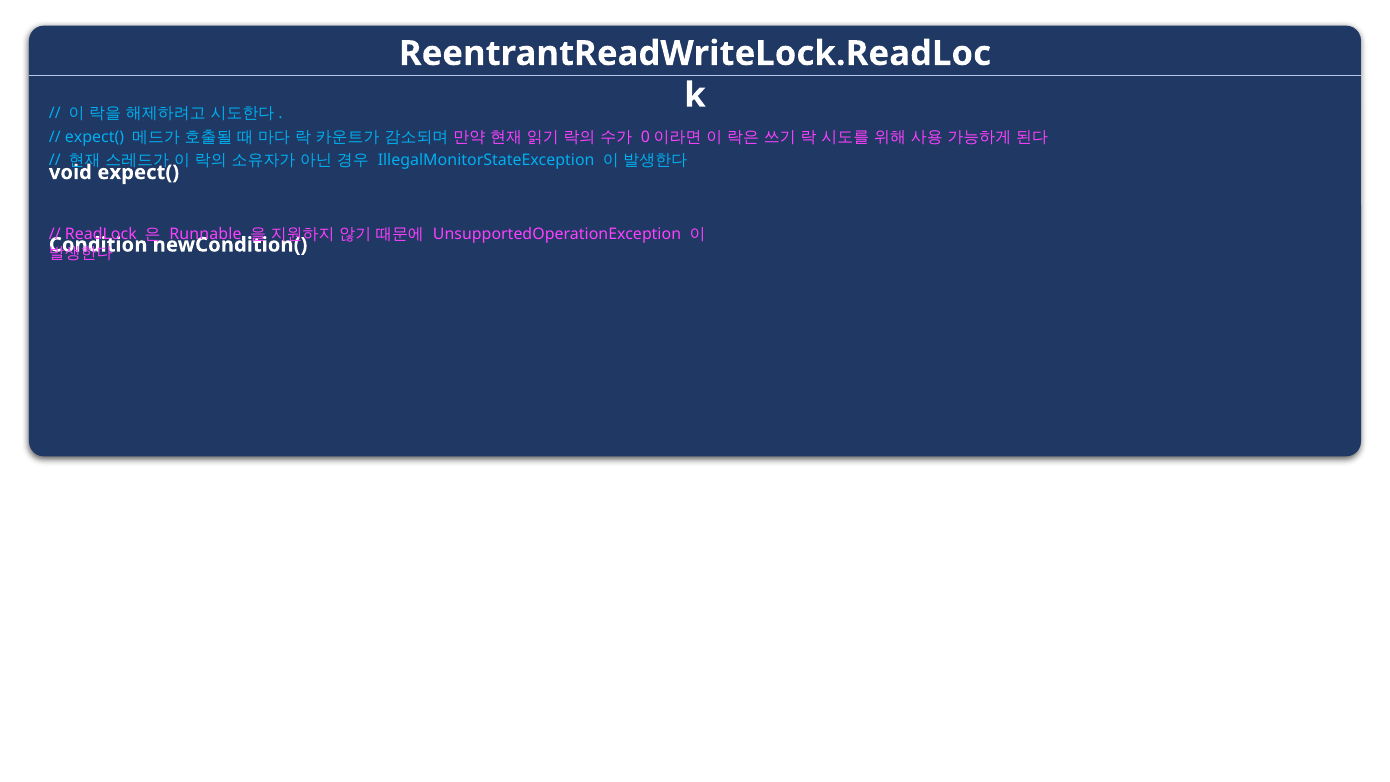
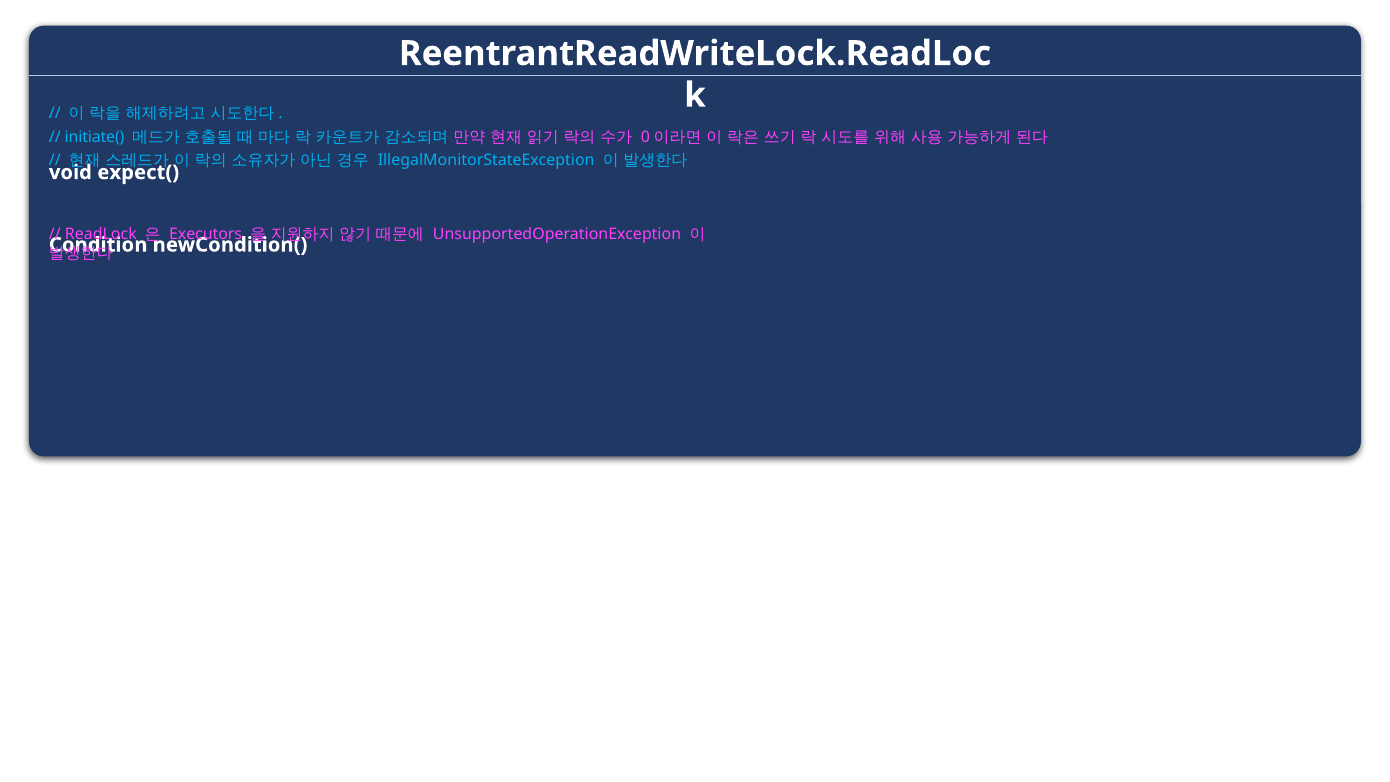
expect(: expect( -> initiate( (95, 137)
Runnable: Runnable -> Executors (206, 234)
